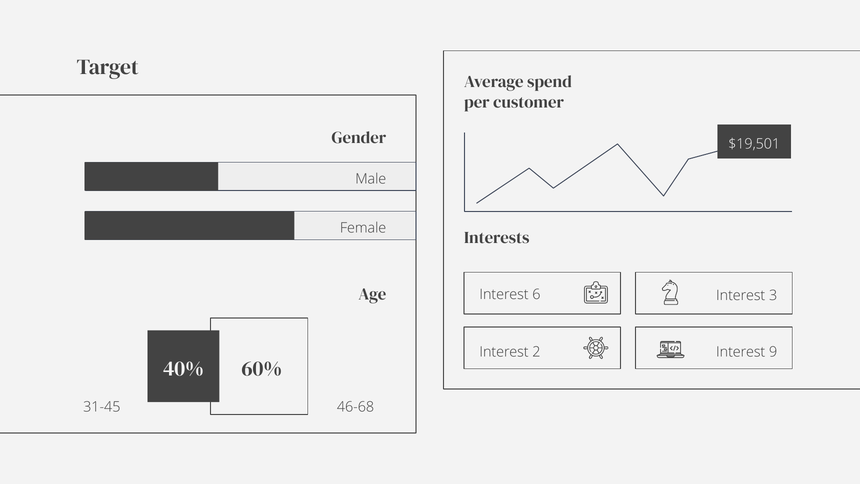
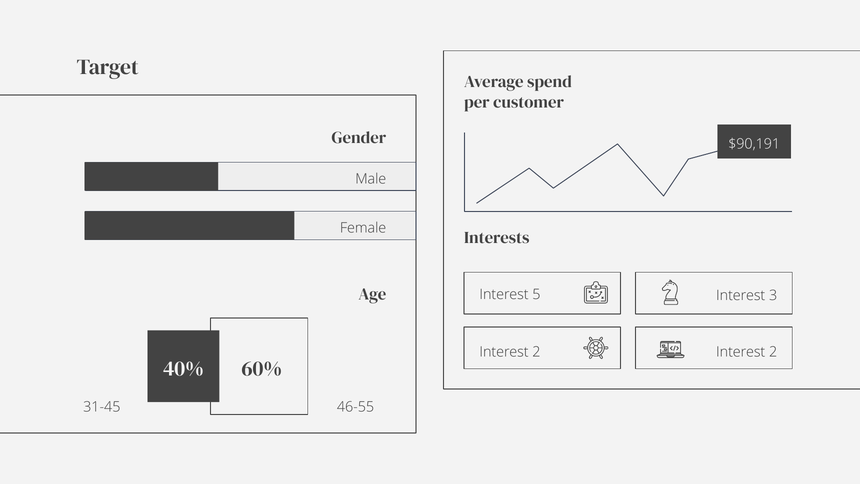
$19,501: $19,501 -> $90,191 (754, 144)
6: 6 -> 5 (536, 295)
2 Interest 9: 9 -> 2 (773, 352)
46-68: 46-68 -> 46-55 (356, 407)
